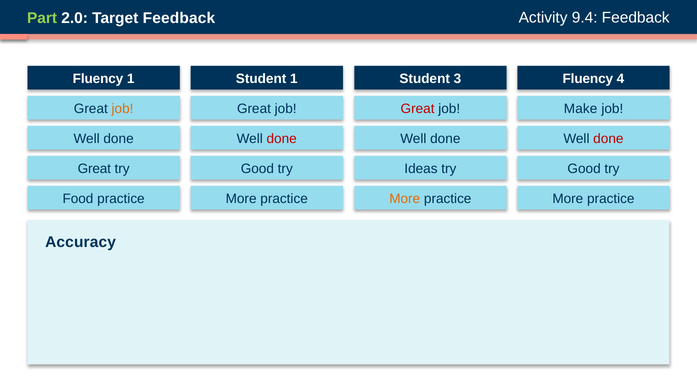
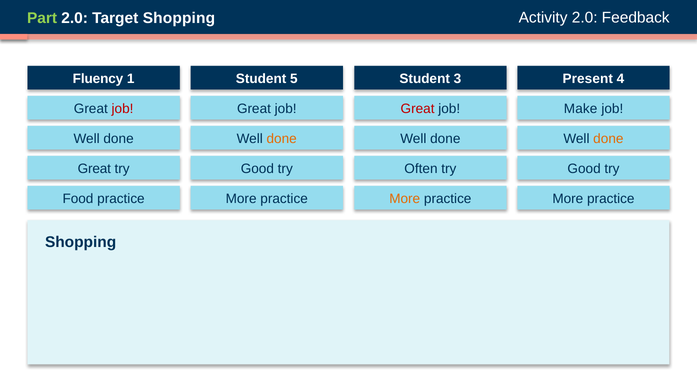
Target Feedback: Feedback -> Shopping (179, 18)
Activity 9.4: 9.4 -> 2.0 (585, 18)
Student 1: 1 -> 5 (294, 79)
Fluency: Fluency -> Present (588, 79)
job colour: orange -> red (123, 109)
done colour: red -> orange (282, 139)
done colour: red -> orange (608, 139)
Ideas: Ideas -> Often (421, 169)
Accuracy: Accuracy -> Shopping (81, 242)
